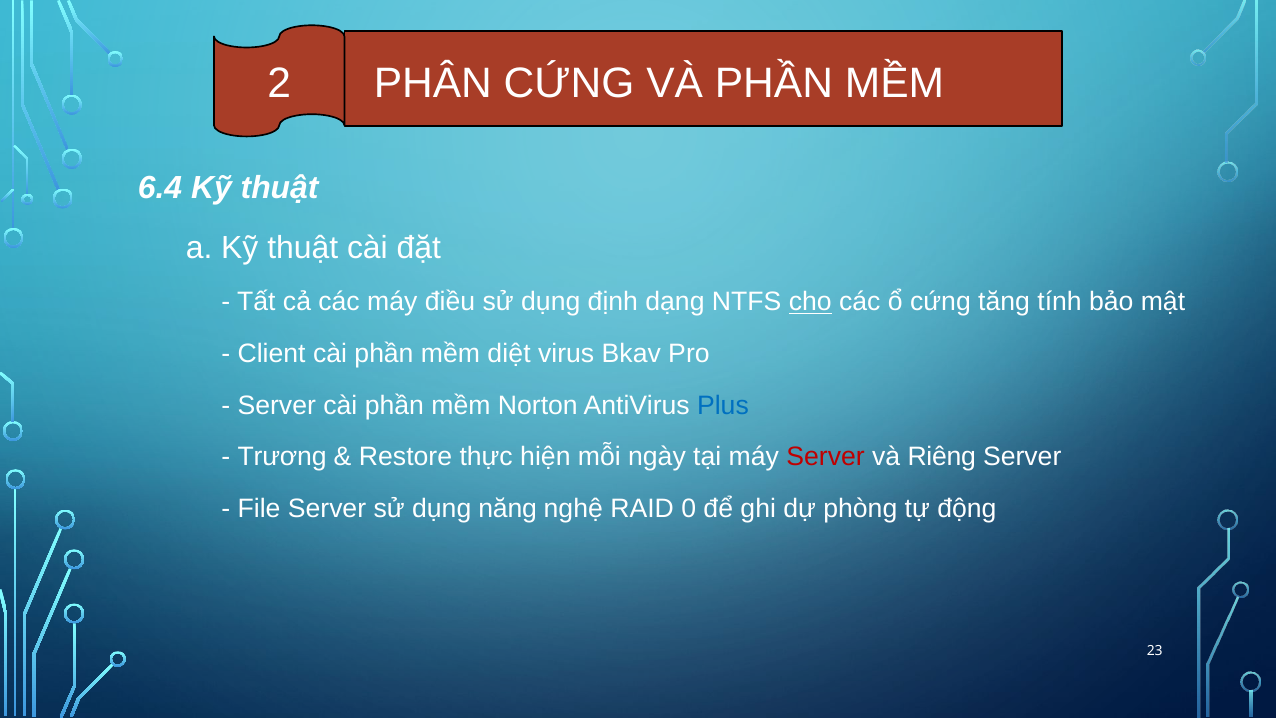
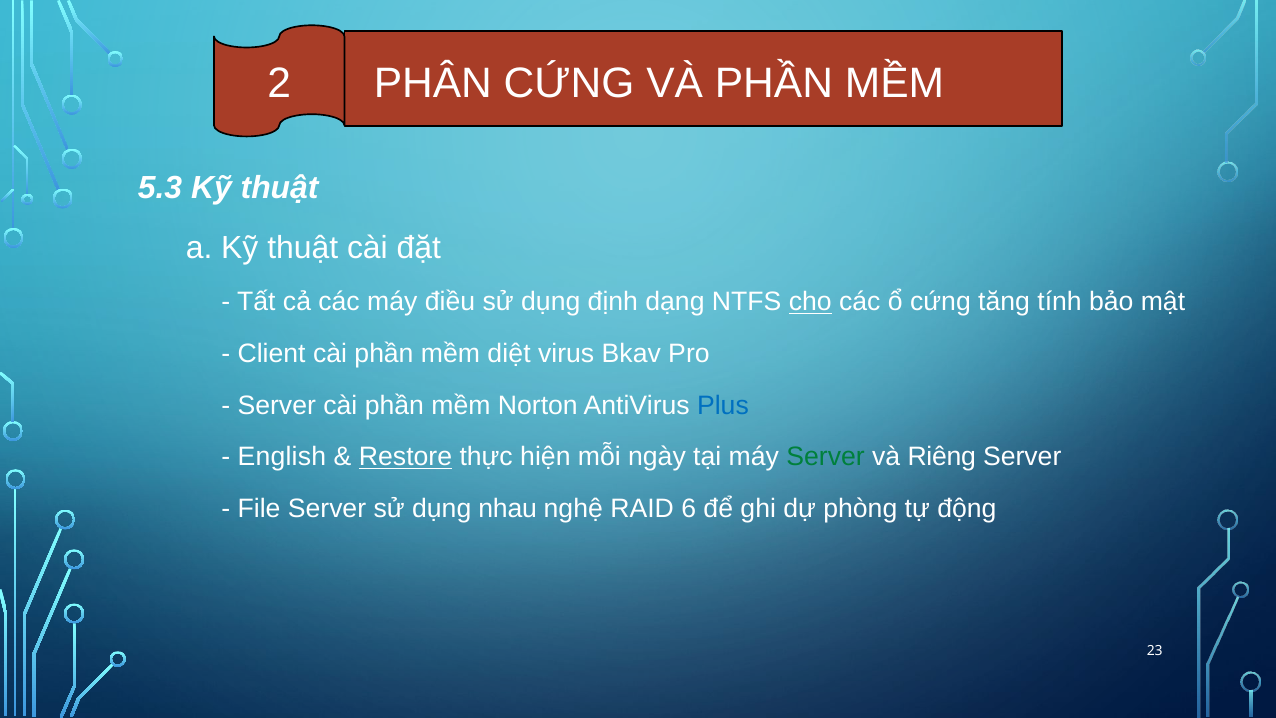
6.4: 6.4 -> 5.3 (160, 188)
Trương: Trương -> English (282, 457)
Restore underline: none -> present (406, 457)
Server colour: red -> green (826, 457)
năng: năng -> nhau (508, 508)
0: 0 -> 6 (689, 508)
